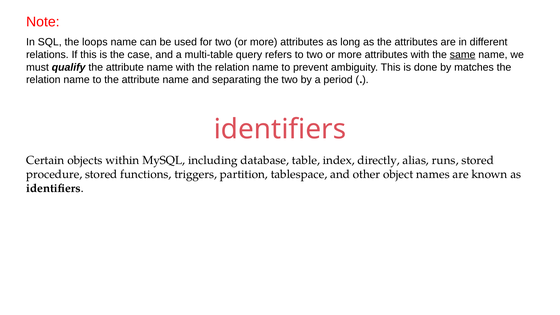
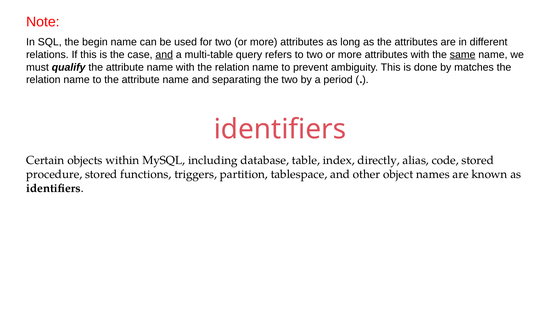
loops: loops -> begin (95, 42)
and underline: none -> present (164, 55)
runs: runs -> code (445, 160)
